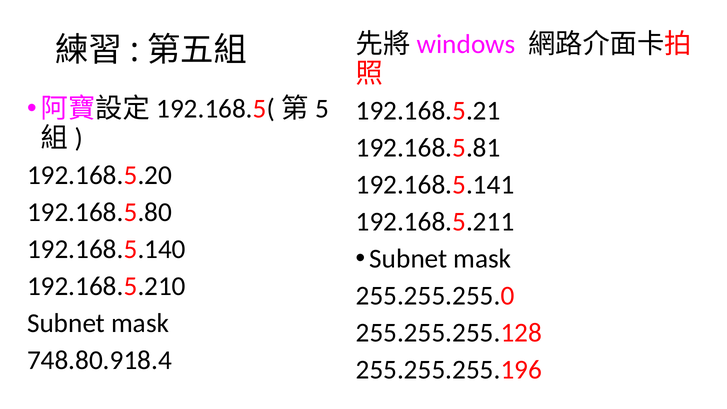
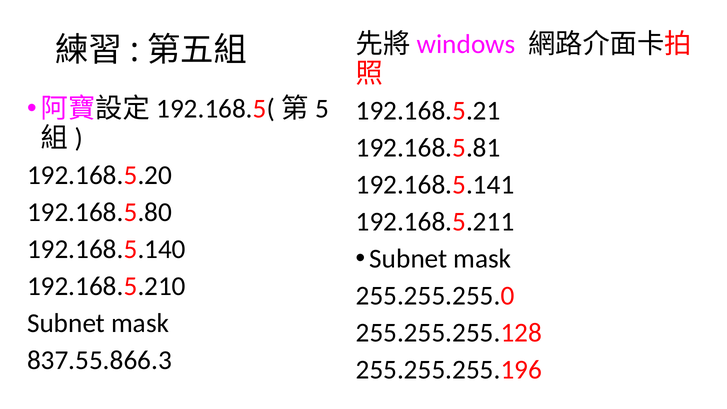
748.80.918.4: 748.80.918.4 -> 837.55.866.3 (99, 360)
